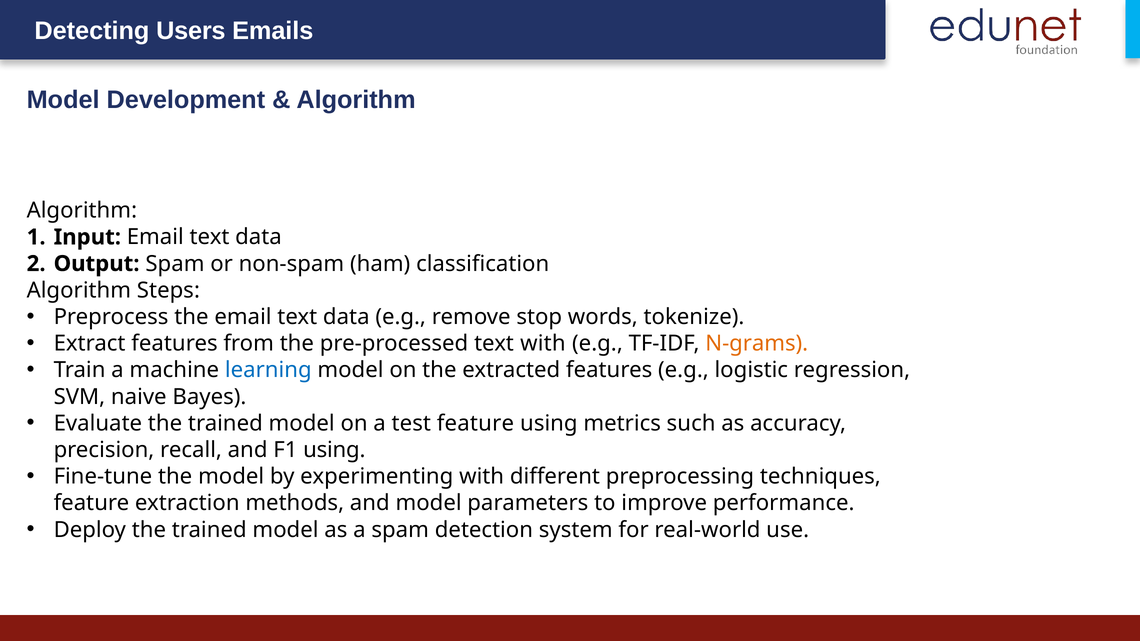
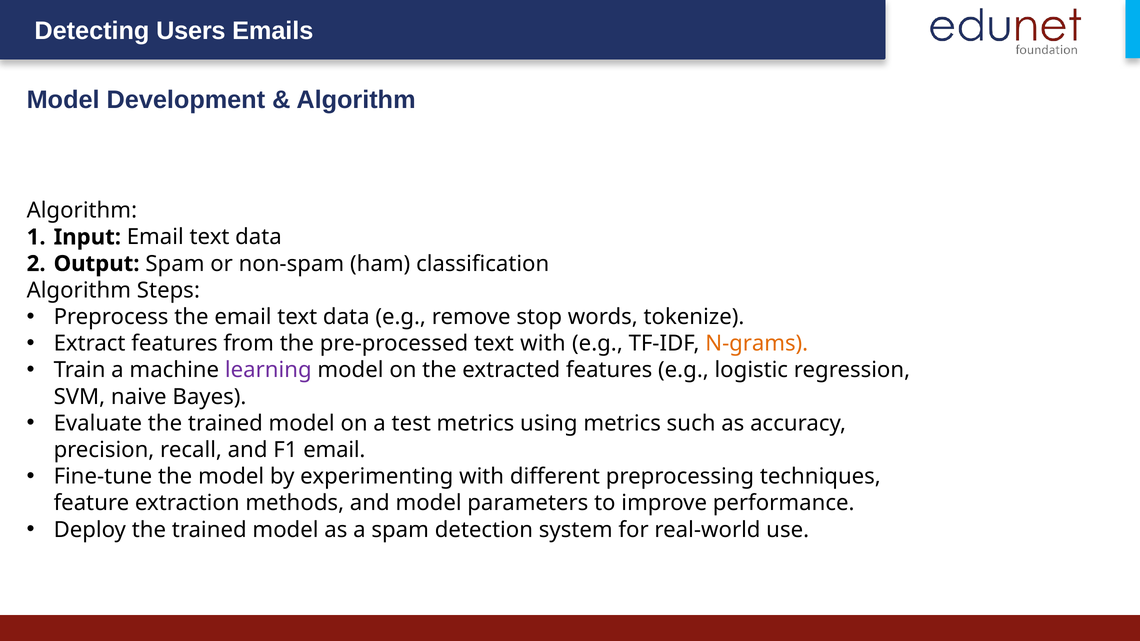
learning colour: blue -> purple (268, 370)
test feature: feature -> metrics (475, 424)
F1 using: using -> email (334, 450)
